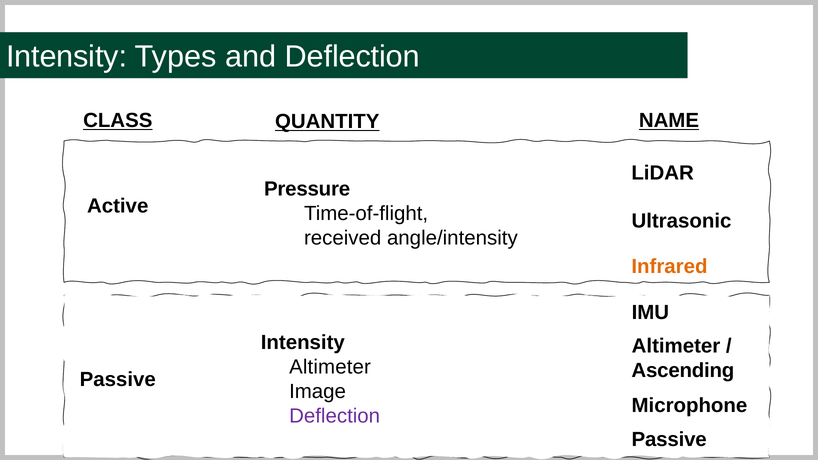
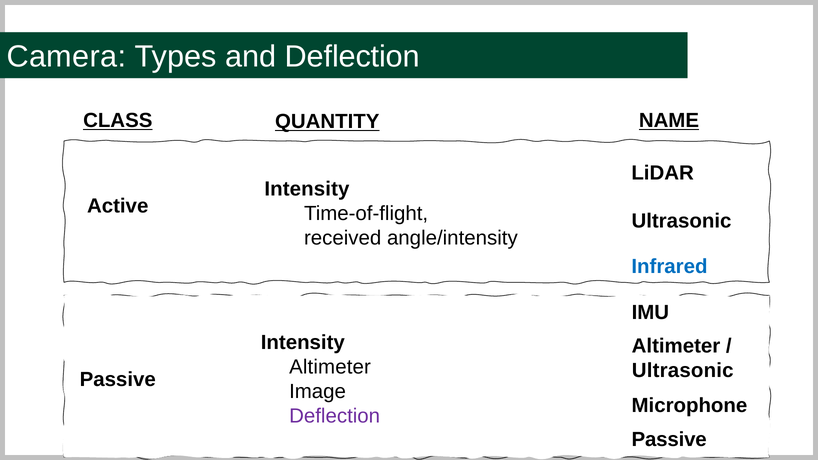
Intensity: Intensity -> Camera (66, 57)
Pressure: Pressure -> Intensity (307, 189)
Infrared colour: orange -> blue (669, 267)
Ascending: Ascending -> Ultrasonic (683, 371)
